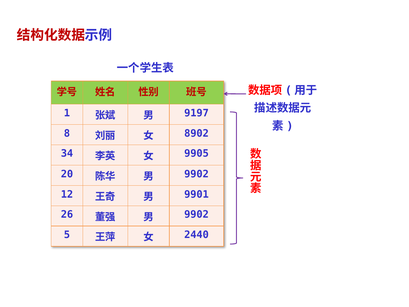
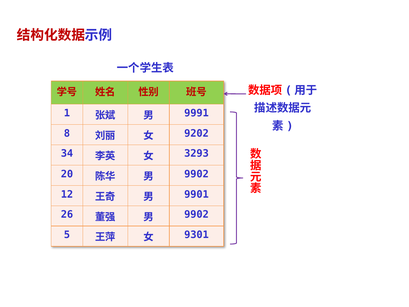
9197: 9197 -> 9991 (196, 113)
8902: 8902 -> 9202 (196, 133)
9905: 9905 -> 3293 (196, 153)
2440: 2440 -> 9301 (196, 235)
